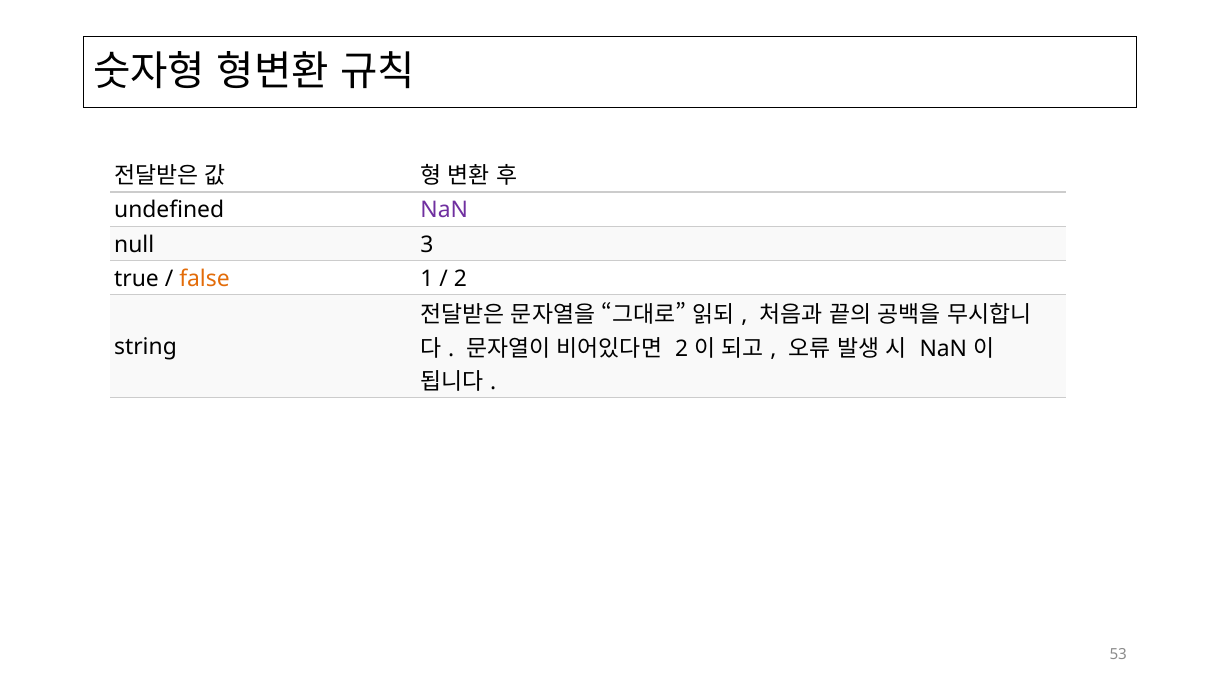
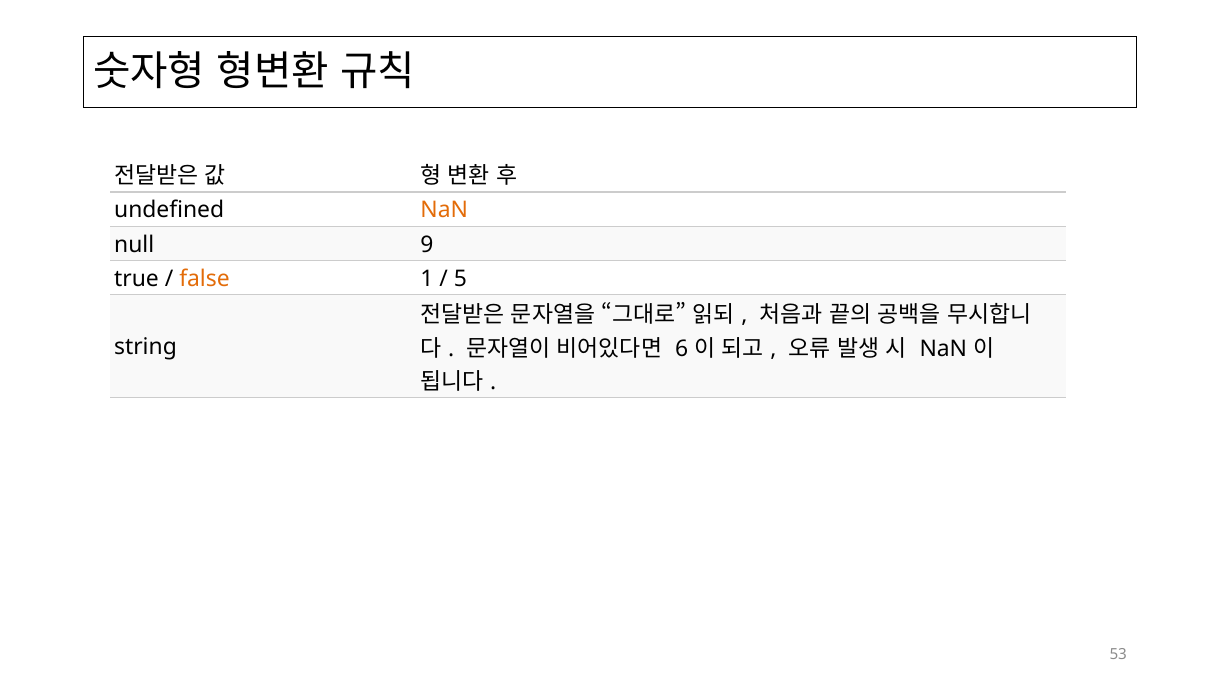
NaN colour: purple -> orange (444, 210)
3: 3 -> 9 (427, 244)
2: 2 -> 5 (460, 278)
2: 2 -> 6 (682, 348)
